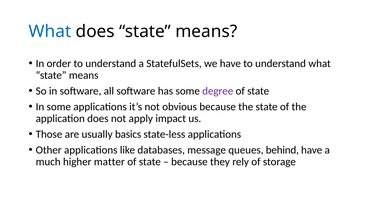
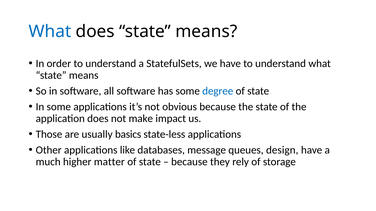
degree colour: purple -> blue (218, 91)
apply: apply -> make (141, 119)
behind: behind -> design (282, 150)
